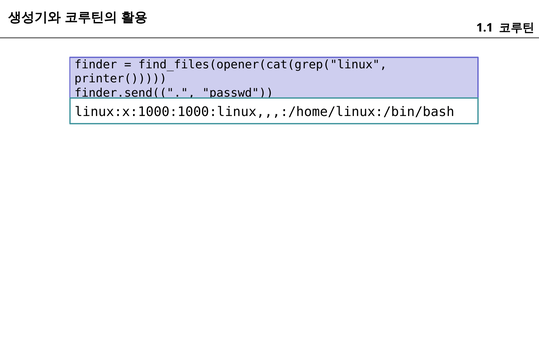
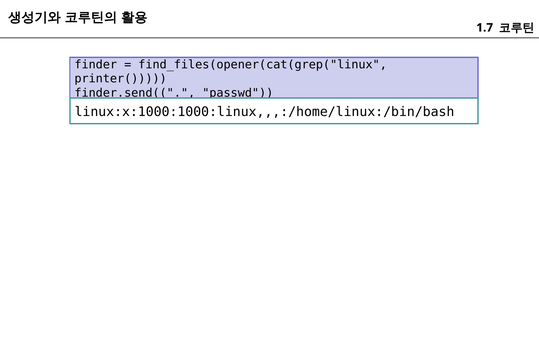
1.1: 1.1 -> 1.7 (485, 28)
